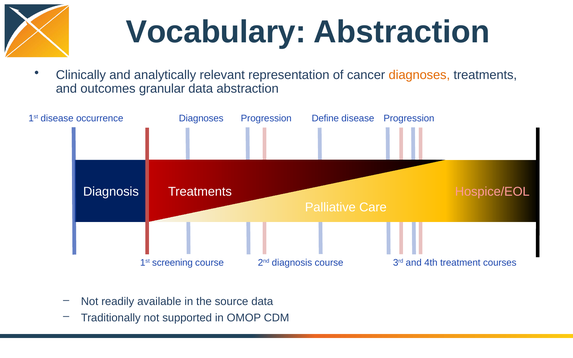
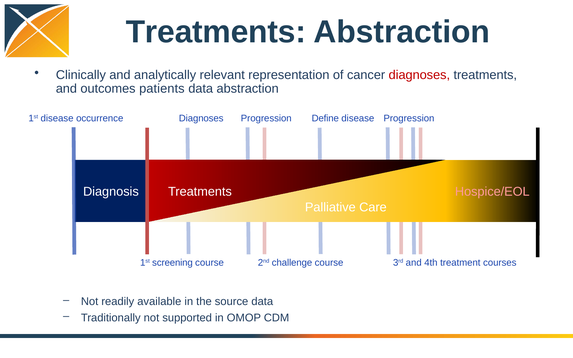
Vocabulary: Vocabulary -> Treatments (216, 32)
diagnoses colour: orange -> red (419, 75)
granular: granular -> patients (162, 89)
2nd diagnosis: diagnosis -> challenge (292, 263)
